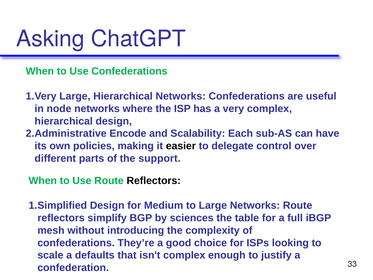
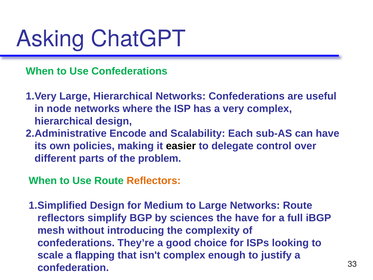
support: support -> problem (160, 158)
Reflectors colour: black -> orange (154, 180)
the table: table -> have (247, 218)
defaults: defaults -> flapping (95, 255)
